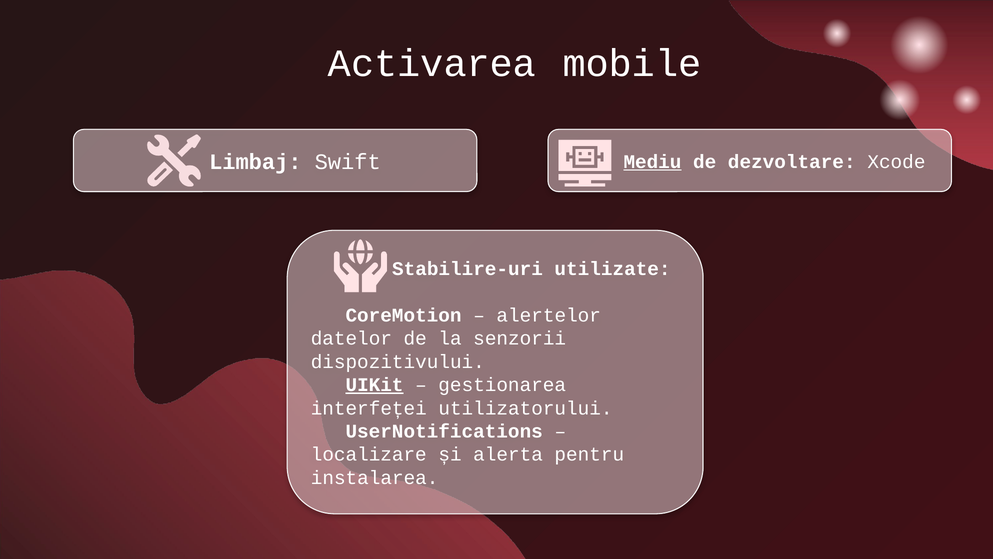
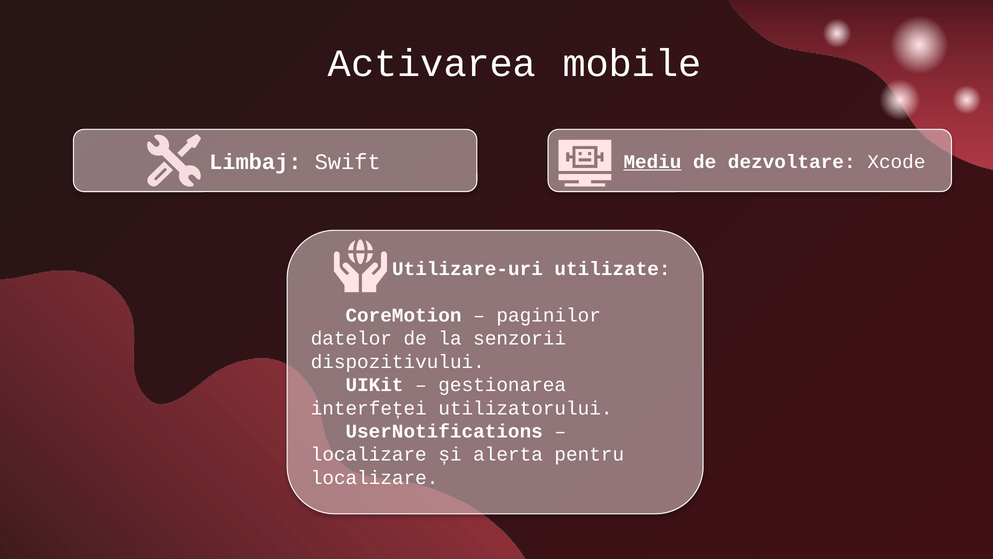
Stabilire-uri: Stabilire-uri -> Utilizare-uri (467, 269)
alertelor: alertelor -> paginilor (549, 315)
UIKit underline: present -> none (375, 385)
instalarea: instalarea -> localizare (375, 477)
